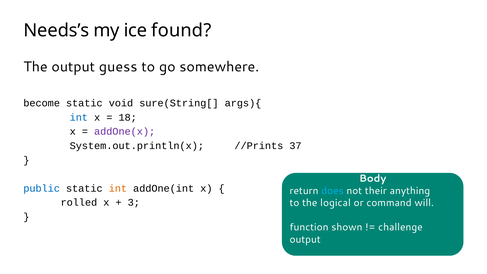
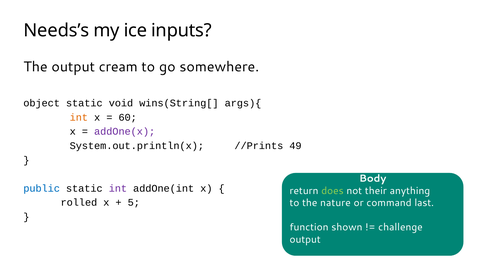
found: found -> inputs (181, 30)
guess: guess -> cream (118, 67)
become: become -> object (42, 103)
sure(String[: sure(String[ -> wins(String[ (179, 103)
int colour: blue -> orange (79, 117)
18: 18 -> 60 (128, 117)
37: 37 -> 49 (295, 146)
int colour: orange -> purple (118, 188)
does colour: light blue -> light green (332, 191)
3: 3 -> 5 (134, 203)
logical: logical -> nature (335, 203)
will: will -> last (424, 203)
